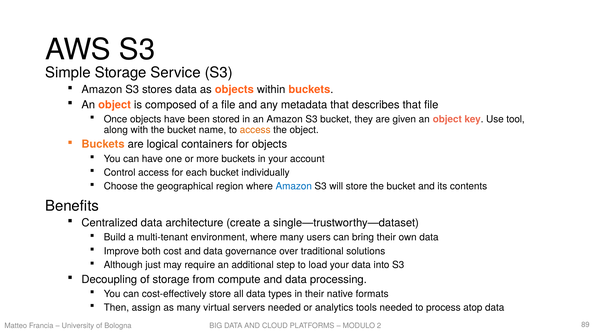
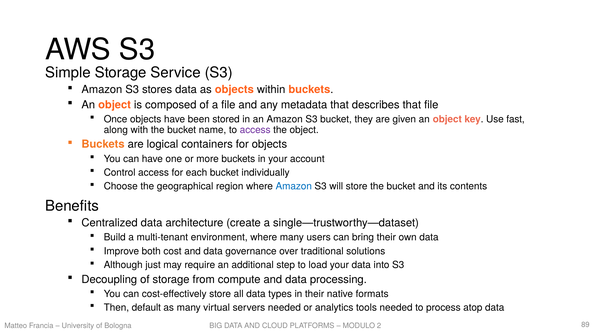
tool: tool -> fast (516, 119)
access colour: orange -> purple (255, 130)
assign: assign -> default (146, 308)
